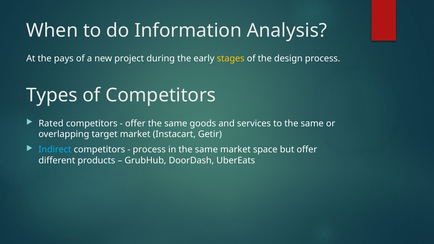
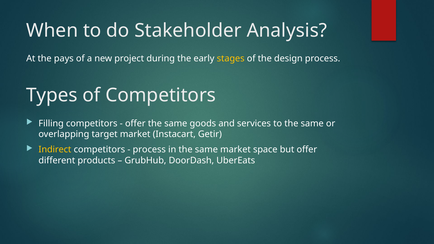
Information: Information -> Stakeholder (188, 30)
Rated: Rated -> Filling (51, 123)
Indirect colour: light blue -> yellow (55, 150)
